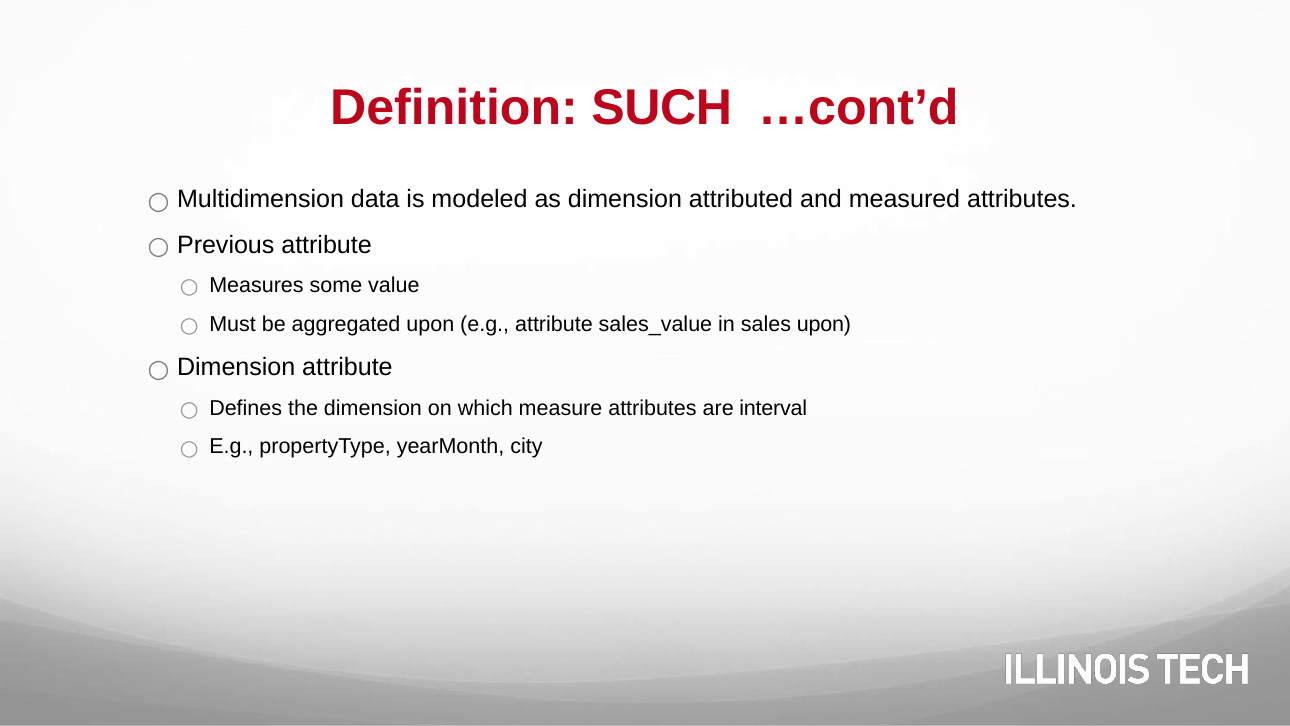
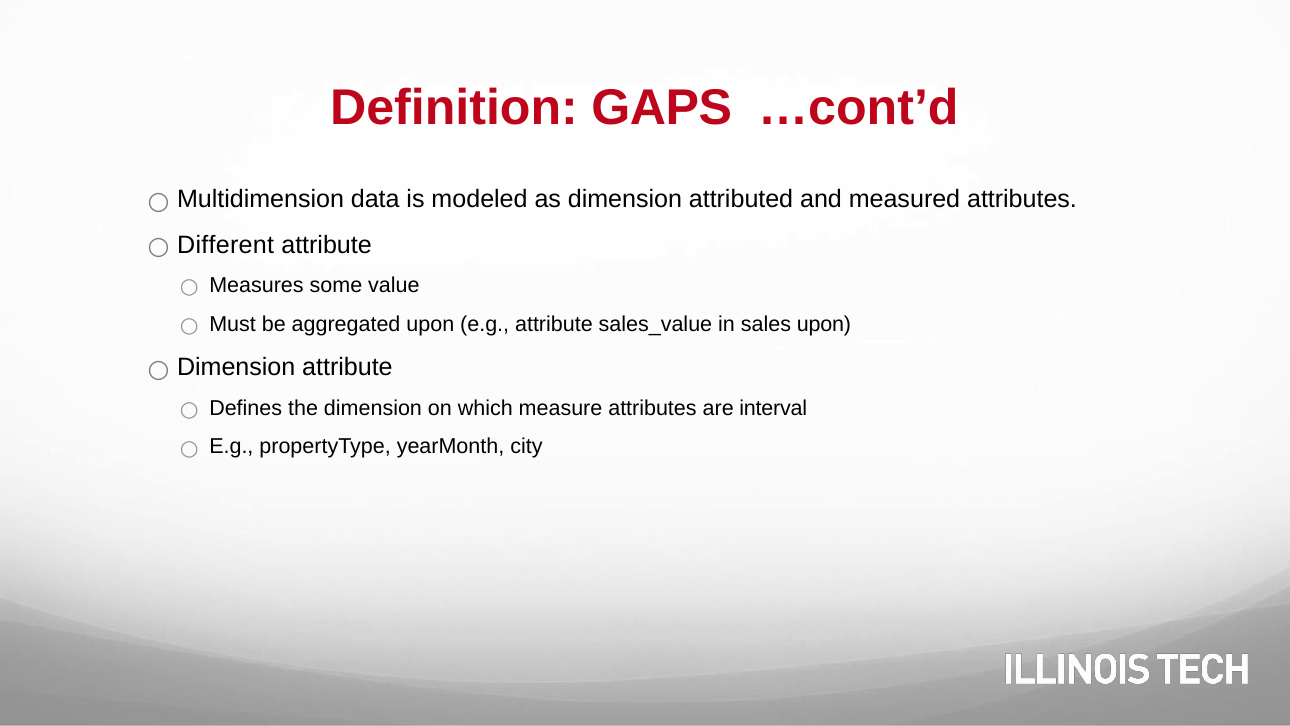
SUCH: SUCH -> GAPS (662, 108)
Previous: Previous -> Different (226, 245)
